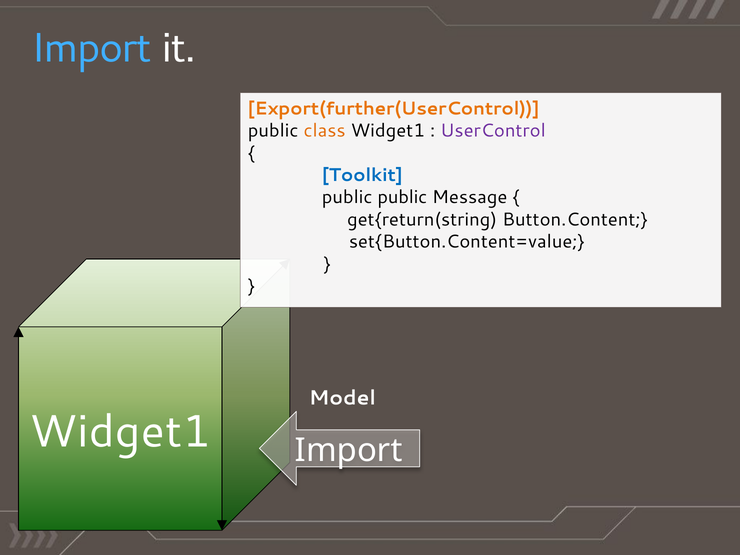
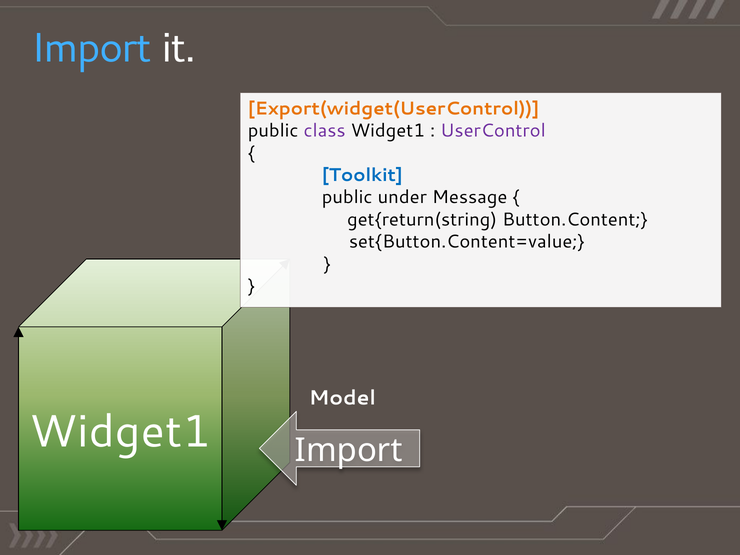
Export(further(UserControl: Export(further(UserControl -> Export(widget(UserControl (393, 109)
class colour: orange -> purple (325, 131)
public public: public -> under (402, 197)
